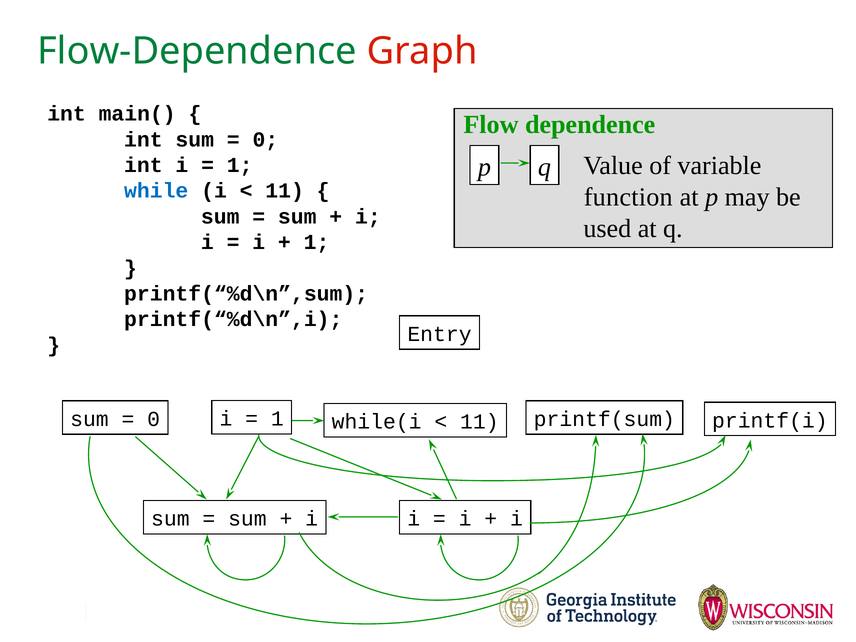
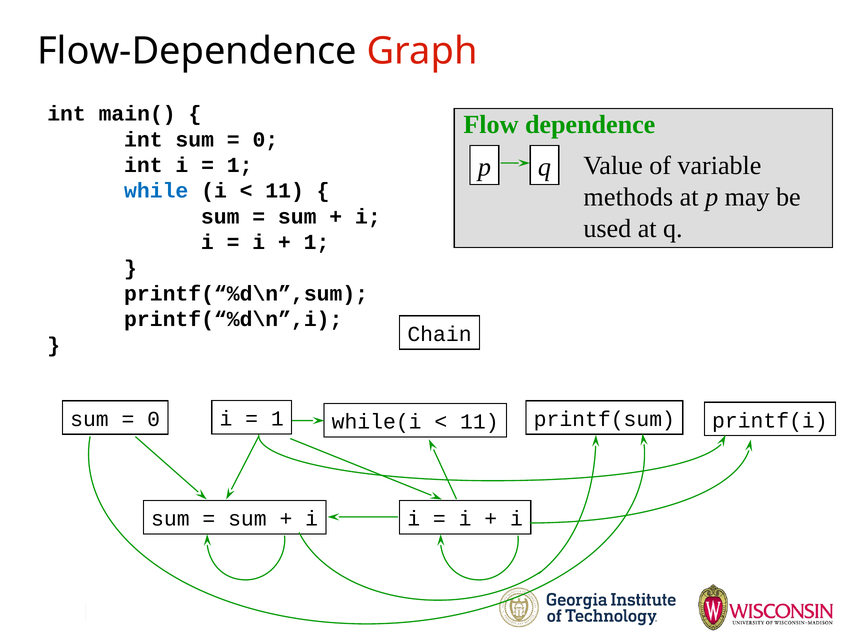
Flow-Dependence colour: green -> black (197, 51)
function: function -> methods (628, 197)
Entry: Entry -> Chain (440, 334)
